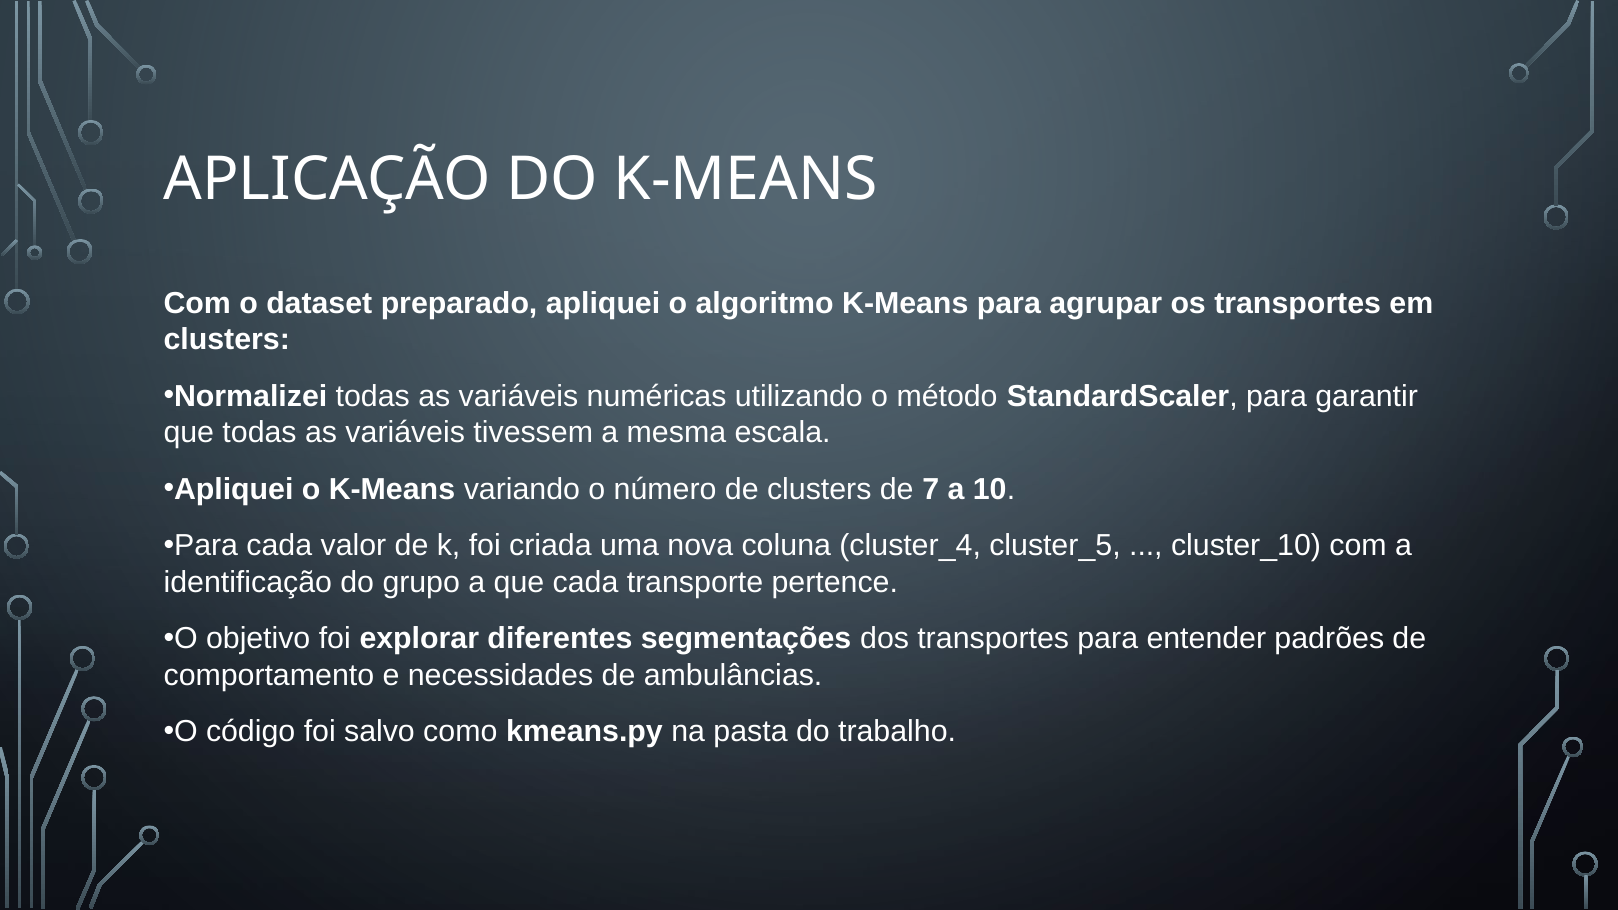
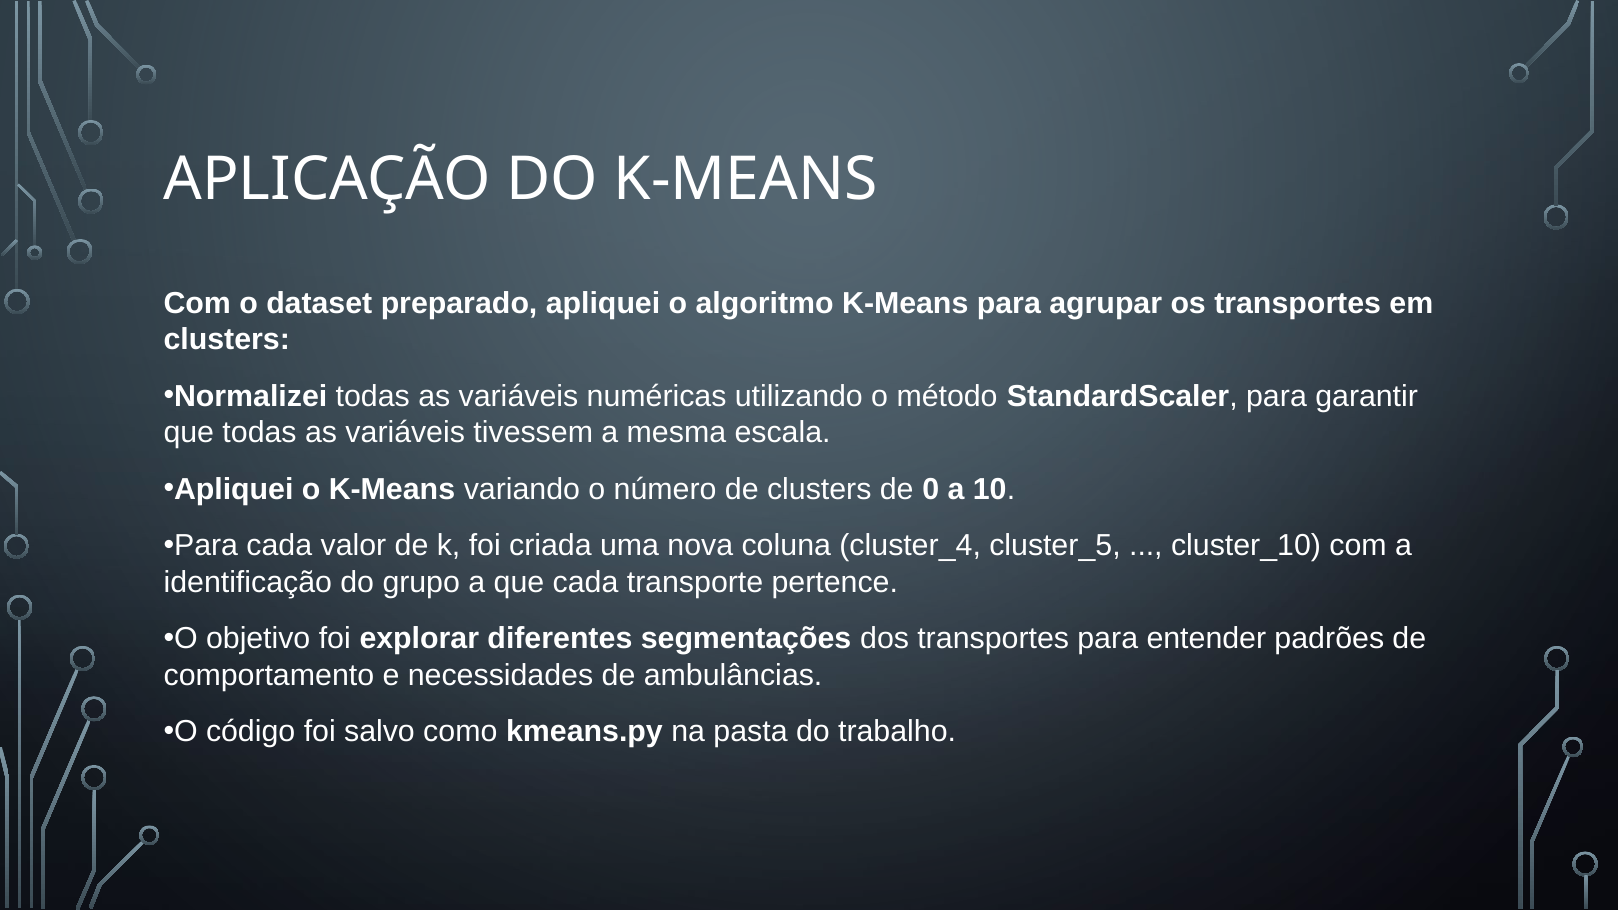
7: 7 -> 0 (931, 489)
